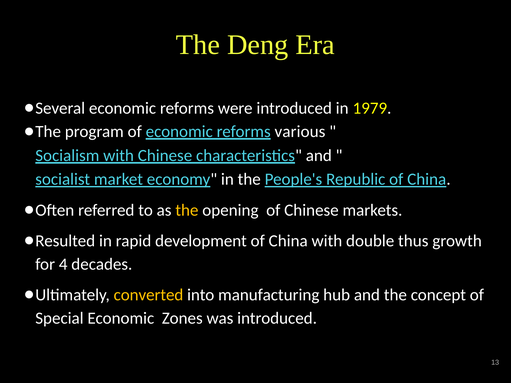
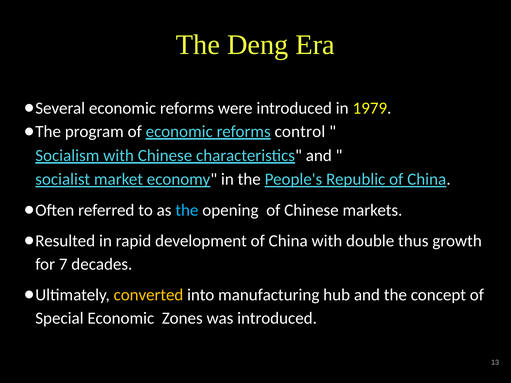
various: various -> control (300, 132)
the colour: yellow -> light blue (187, 210)
4: 4 -> 7 (63, 264)
